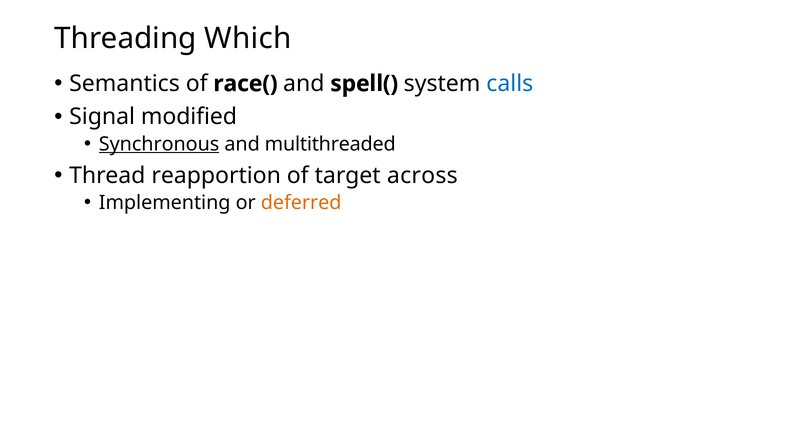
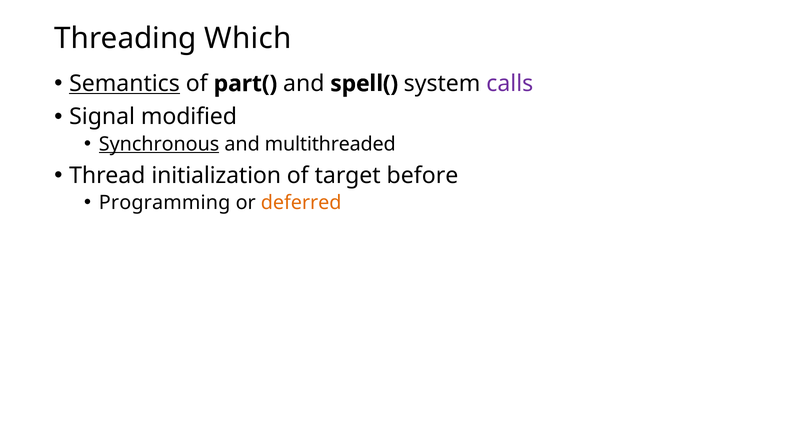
Semantics underline: none -> present (125, 84)
race(: race( -> part( (245, 84)
calls colour: blue -> purple (510, 84)
reapportion: reapportion -> initialization (216, 175)
across: across -> before (422, 175)
Implementing: Implementing -> Programming (165, 203)
